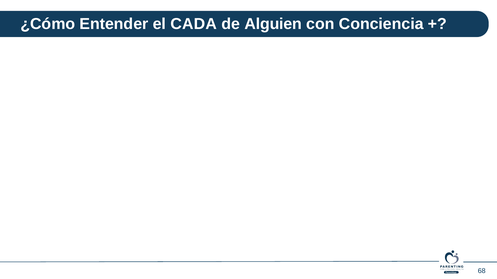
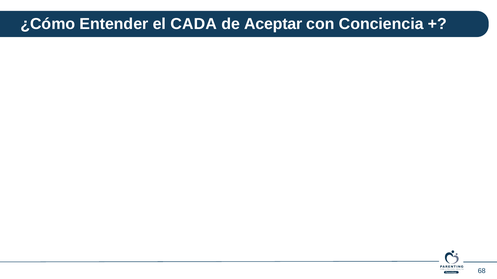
Alguien: Alguien -> Aceptar (273, 24)
